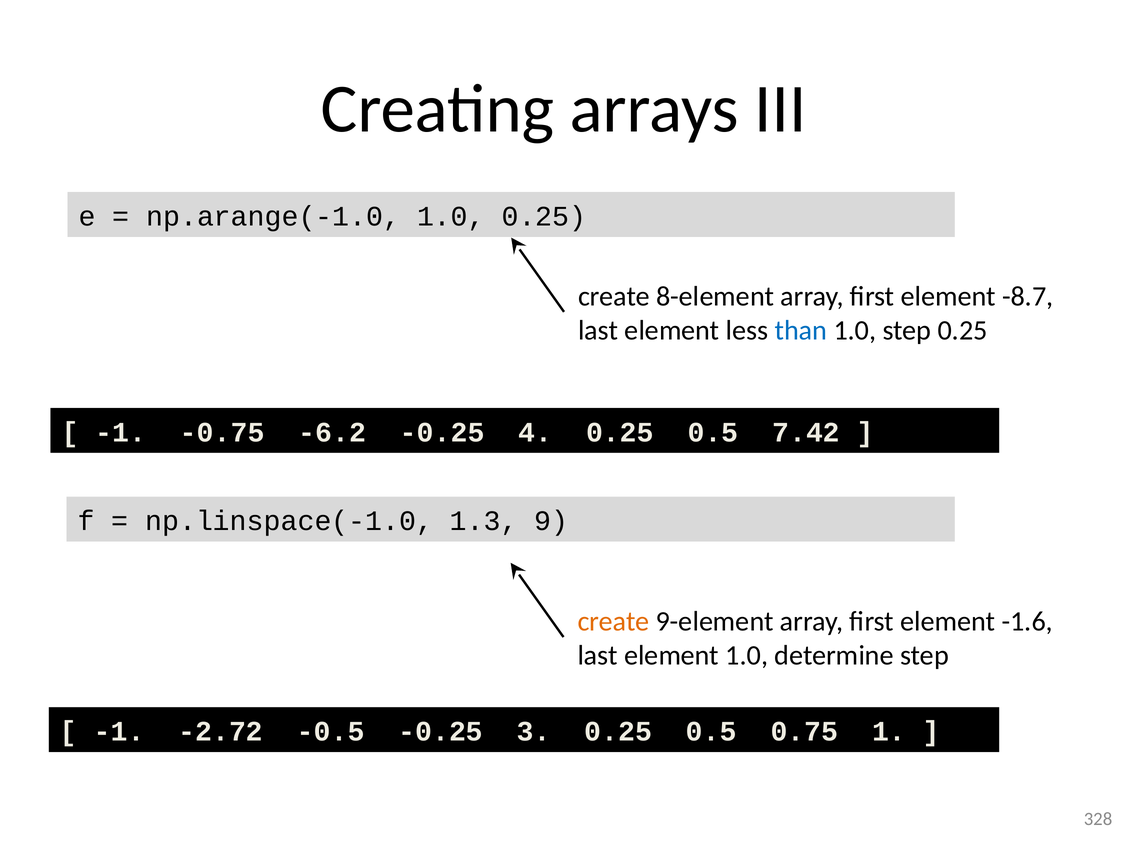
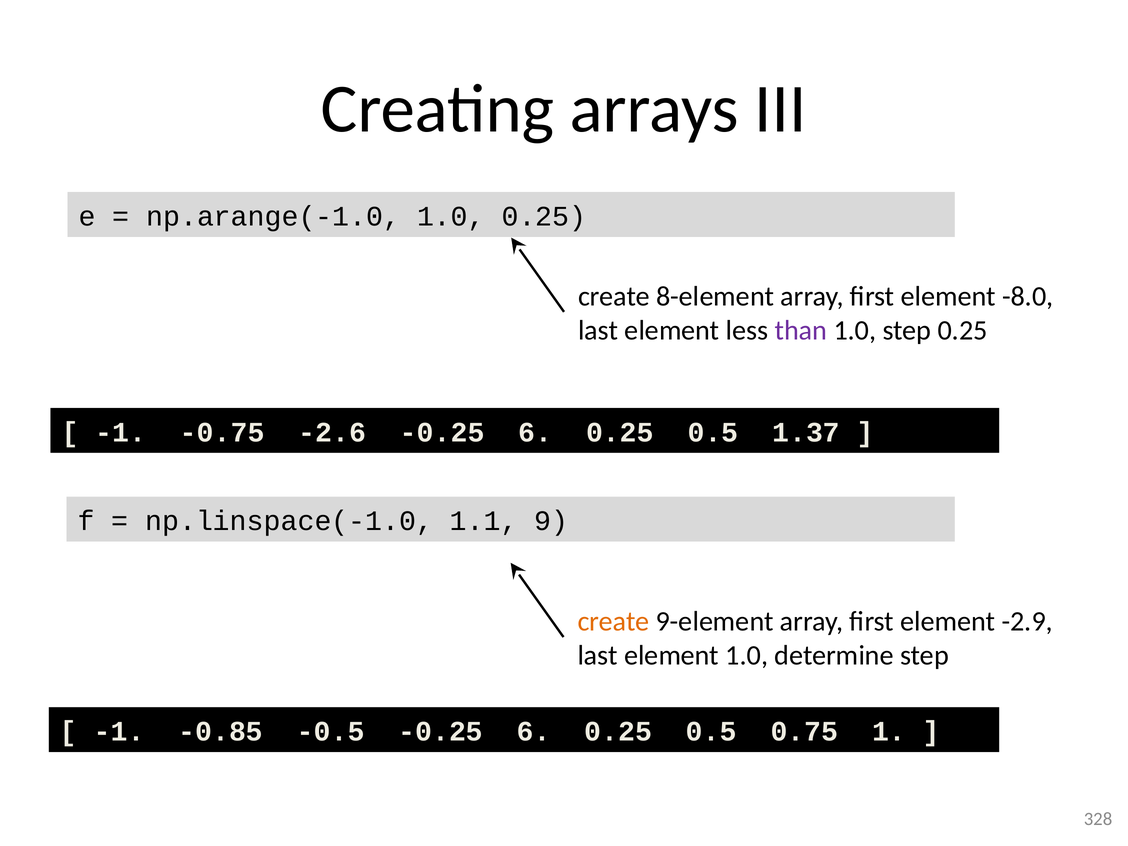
-8.7: -8.7 -> -8.0 (1028, 296)
than colour: blue -> purple (801, 330)
-6.2: -6.2 -> -2.6 (332, 432)
4: 4 -> 6 (535, 432)
7.42: 7.42 -> 1.37 (806, 432)
1.3: 1.3 -> 1.1 (484, 521)
-1.6: -1.6 -> -2.9 (1027, 622)
-2.72: -2.72 -> -0.85 (221, 732)
-0.5 -0.25 3: 3 -> 6 (534, 732)
